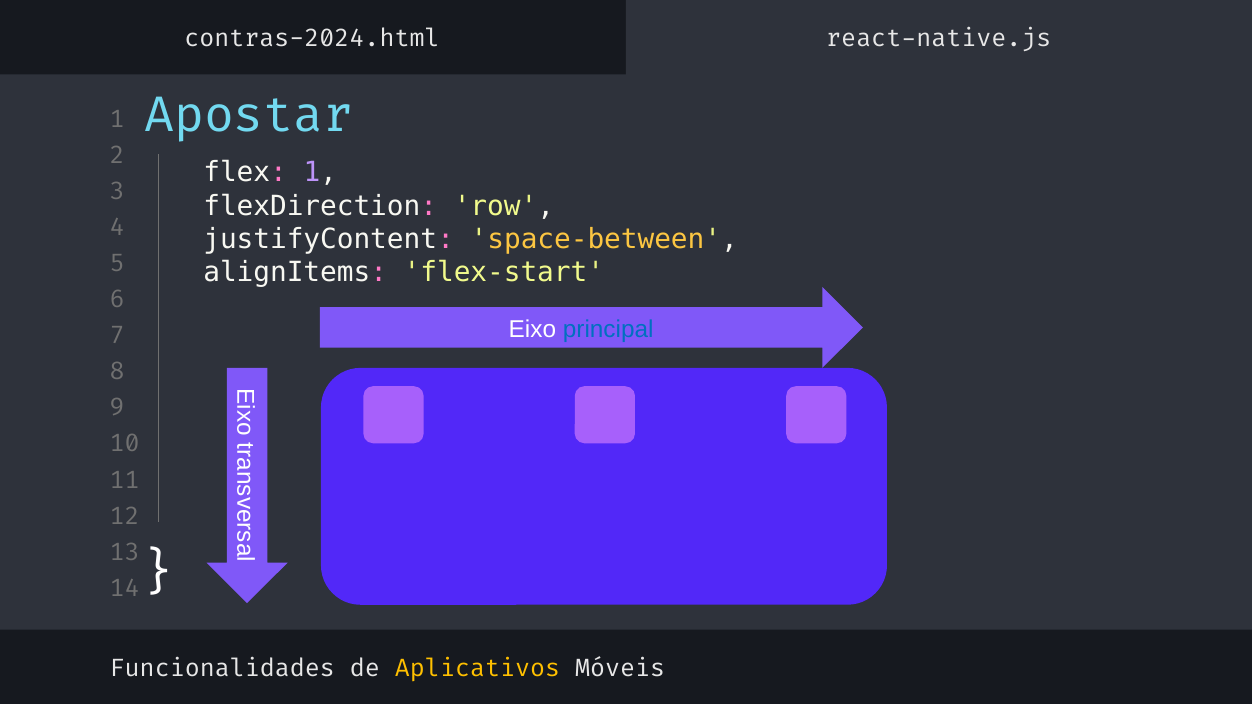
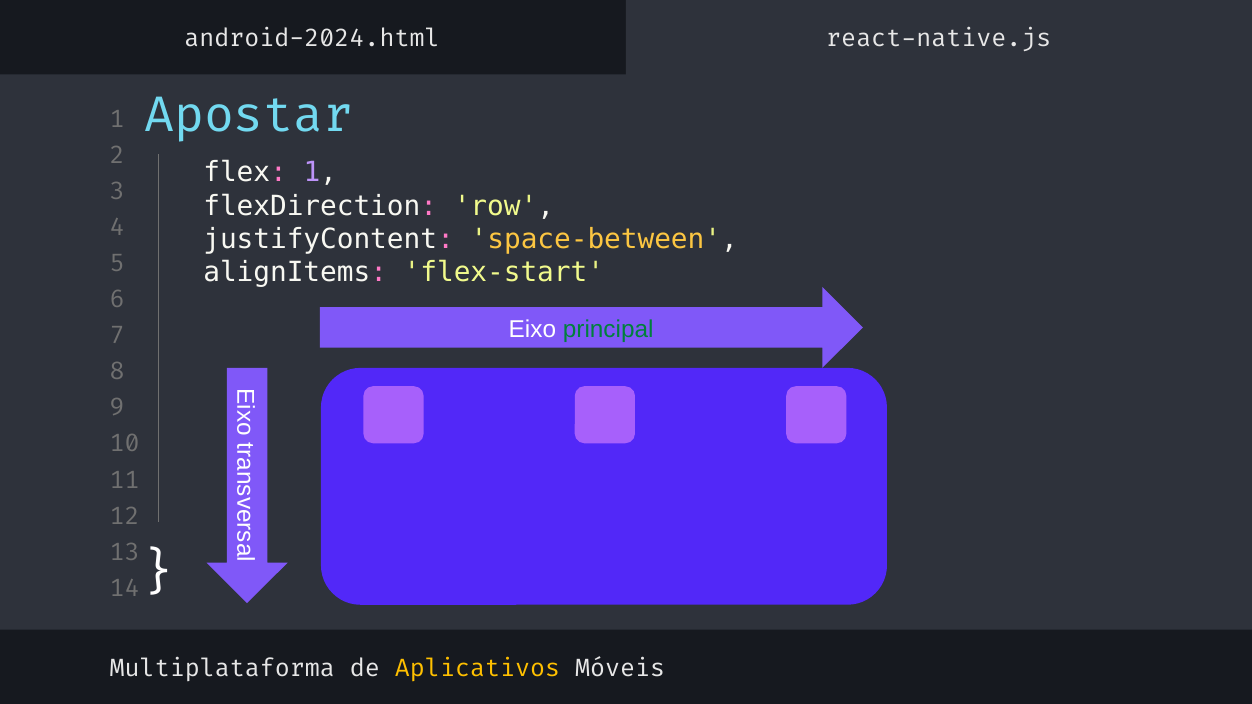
contras-2024.html: contras-2024.html -> android-2024.html (312, 39)
principal colour: blue -> green (608, 329)
Funcionalidades: Funcionalidades -> Multiplataforma (222, 669)
